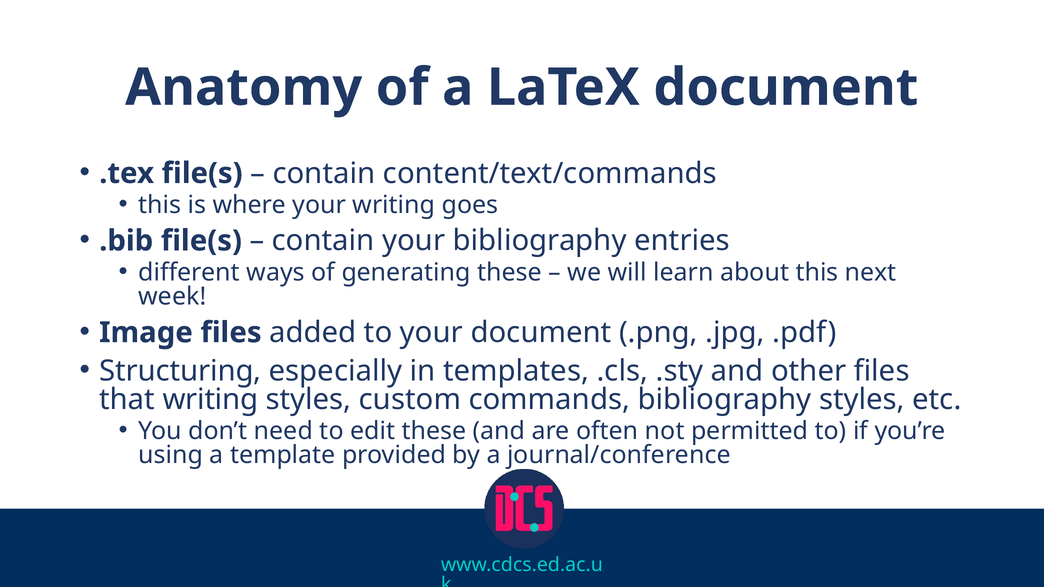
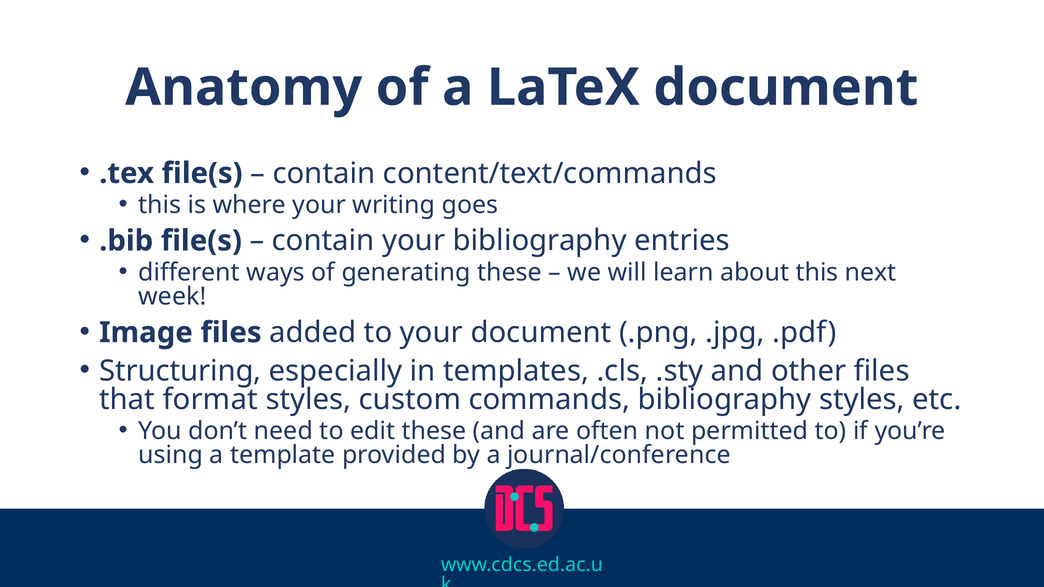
that writing: writing -> format (210, 400)
